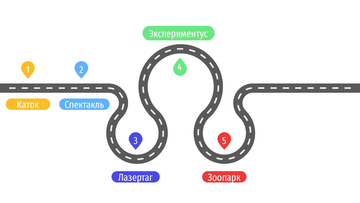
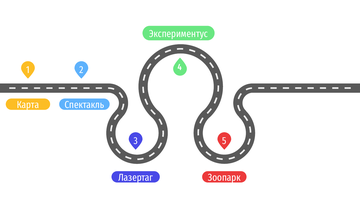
Каток: Каток -> Карта (28, 105)
